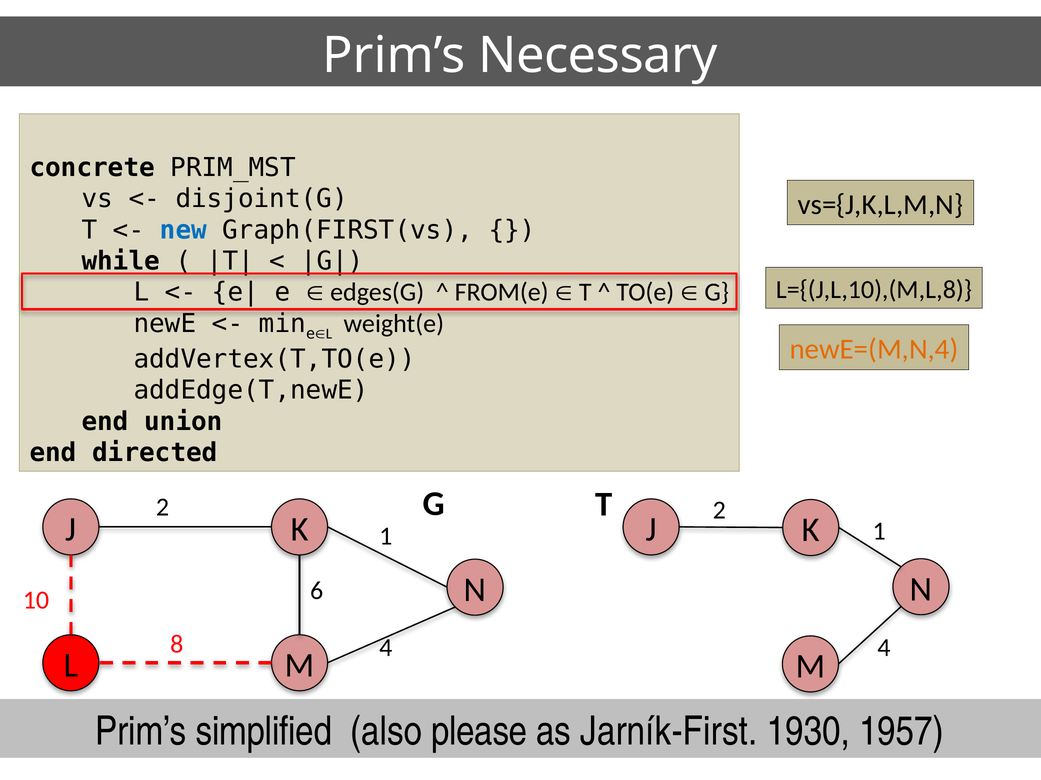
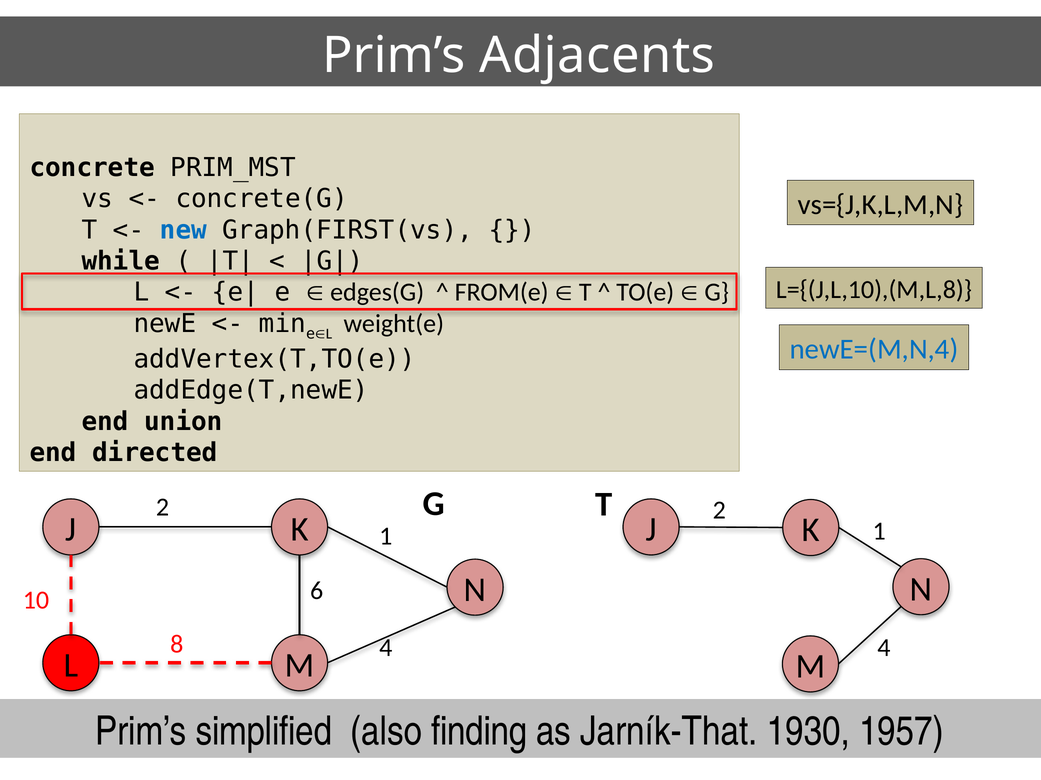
Necessary: Necessary -> Adjacents (597, 56)
disjoint(G: disjoint(G -> concrete(G (262, 199)
newE=(M,N,4 colour: orange -> blue (874, 350)
please: please -> finding (479, 732)
Jarník-First: Jarník-First -> Jarník-That (669, 732)
